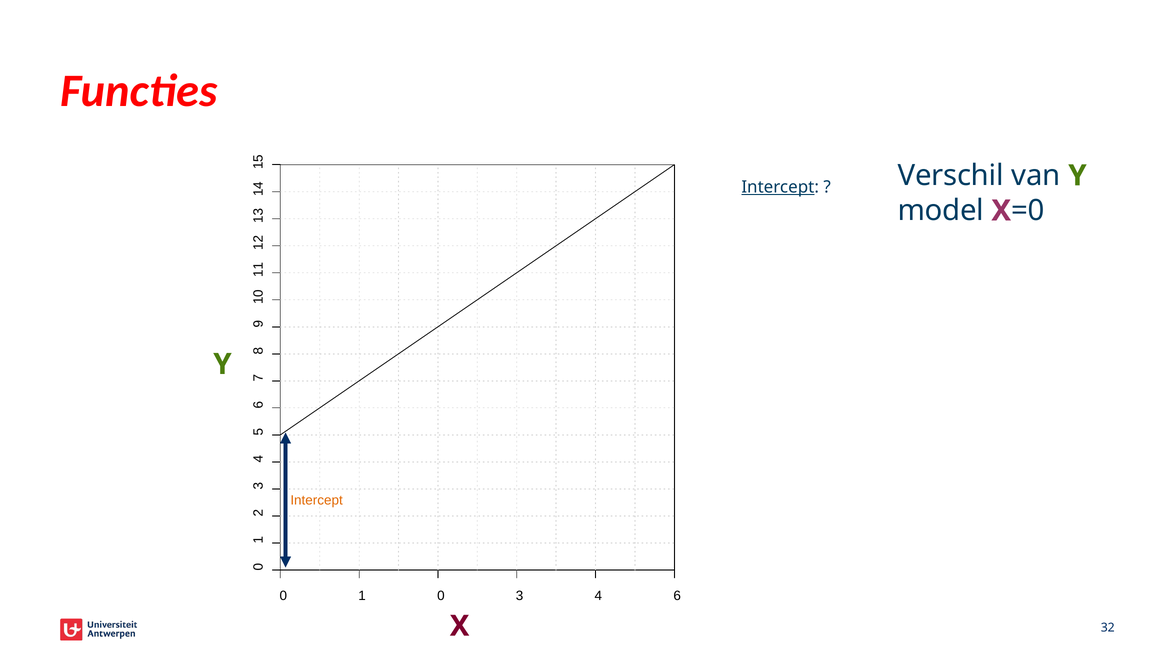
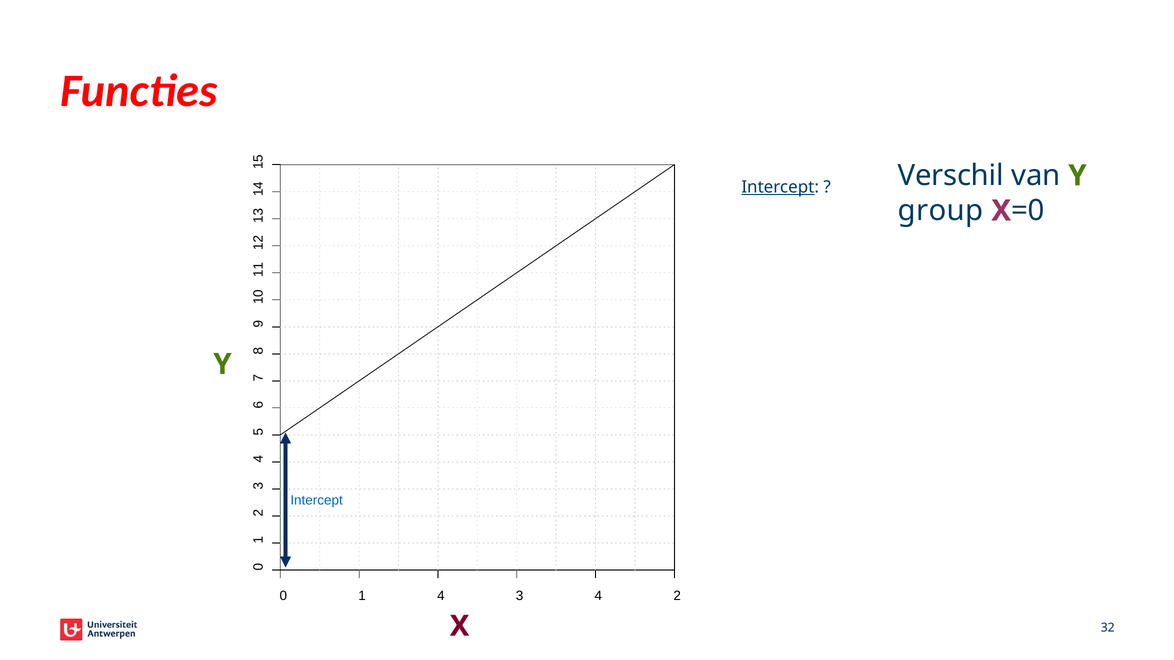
model: model -> group (941, 211)
Intercept colour: orange -> blue (317, 501)
0 1 0: 0 -> 4 (441, 596)
4 6: 6 -> 2 (677, 596)
